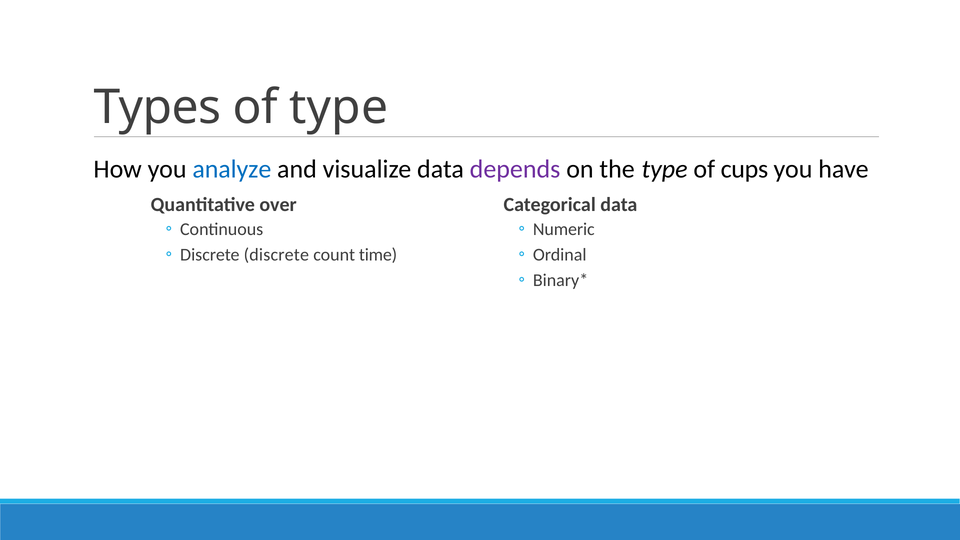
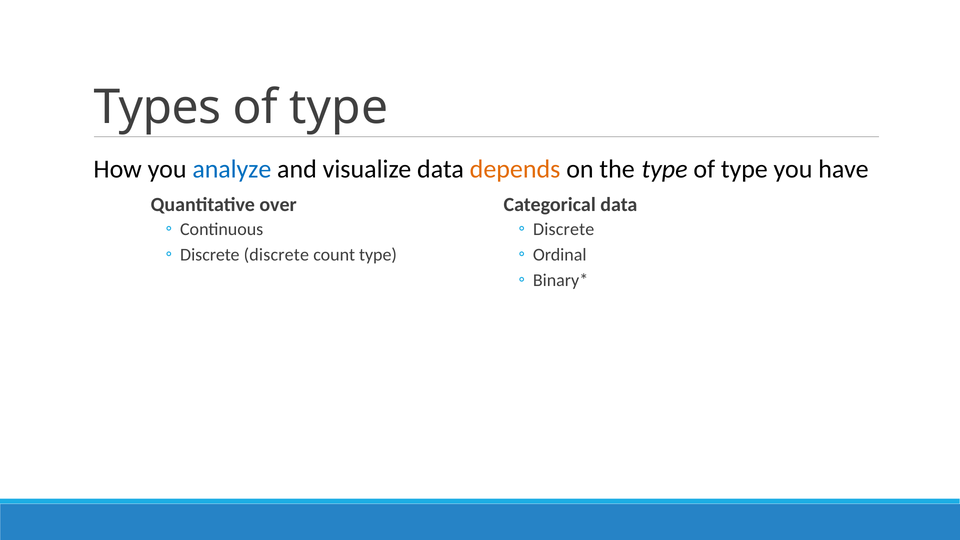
depends colour: purple -> orange (515, 169)
type of cups: cups -> type (744, 169)
Numeric: Numeric -> Discrete (564, 229)
count time: time -> type (378, 255)
